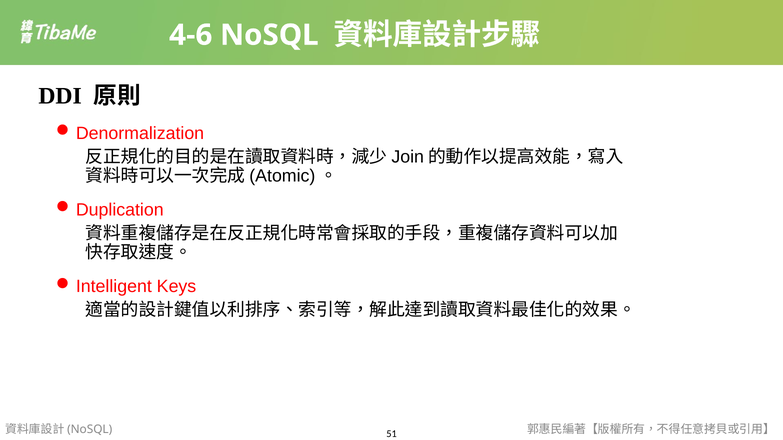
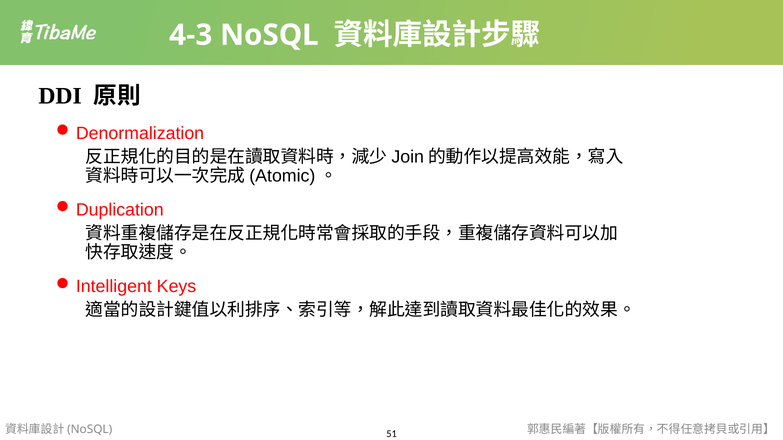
4-6: 4-6 -> 4-3 (191, 35)
